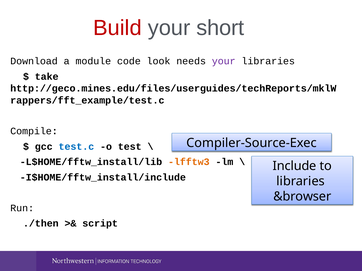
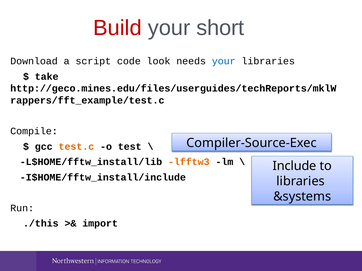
module: module -> script (93, 61)
your colour: purple -> blue (224, 61)
test.c colour: blue -> orange (76, 147)
&browser: &browser -> &systems (302, 197)
./then: ./then -> ./this (41, 224)
script: script -> import (100, 224)
